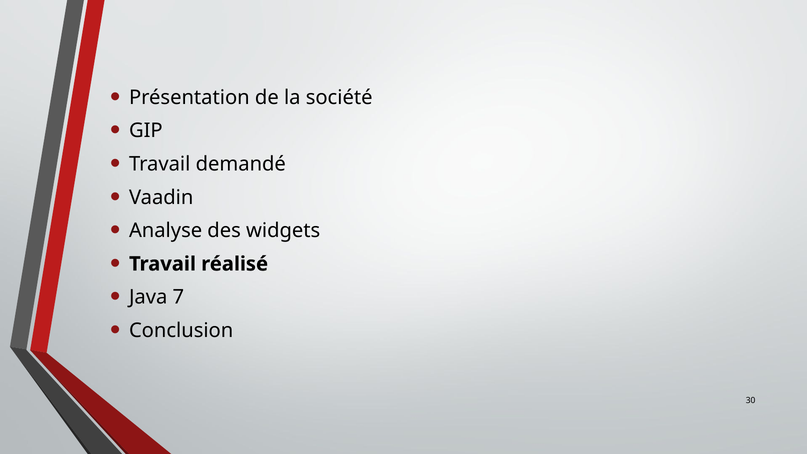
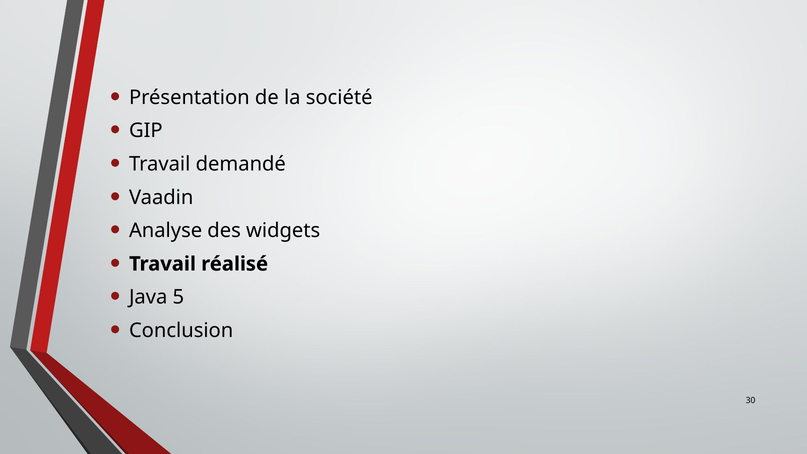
7: 7 -> 5 (178, 297)
